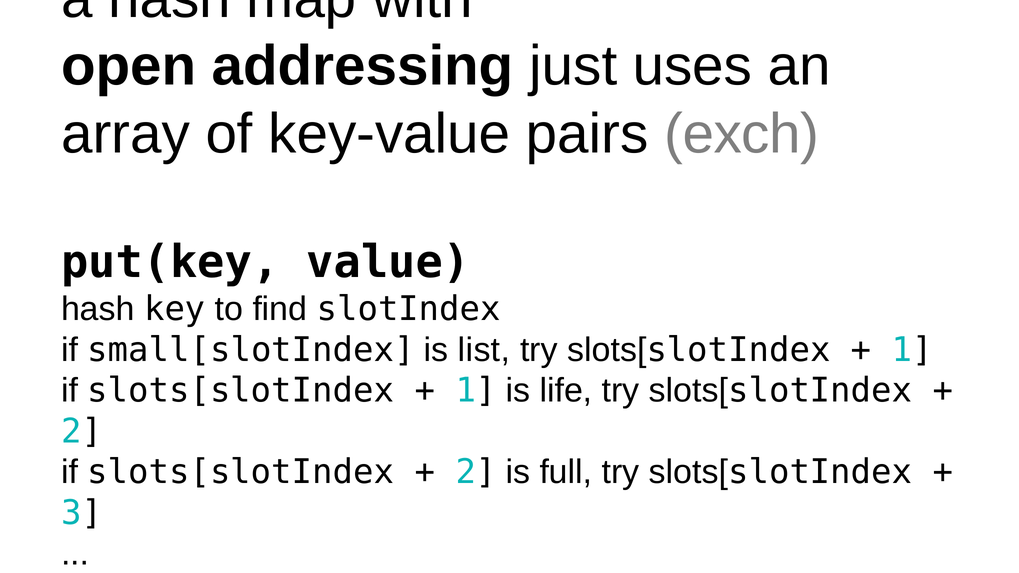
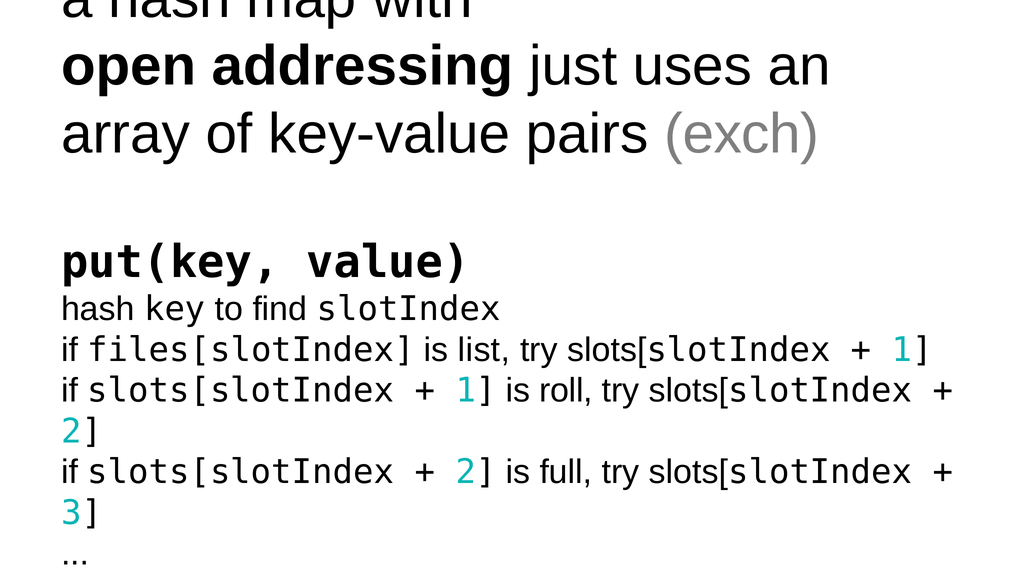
small[slotIndex: small[slotIndex -> files[slotIndex (251, 350)
life: life -> roll (566, 391)
